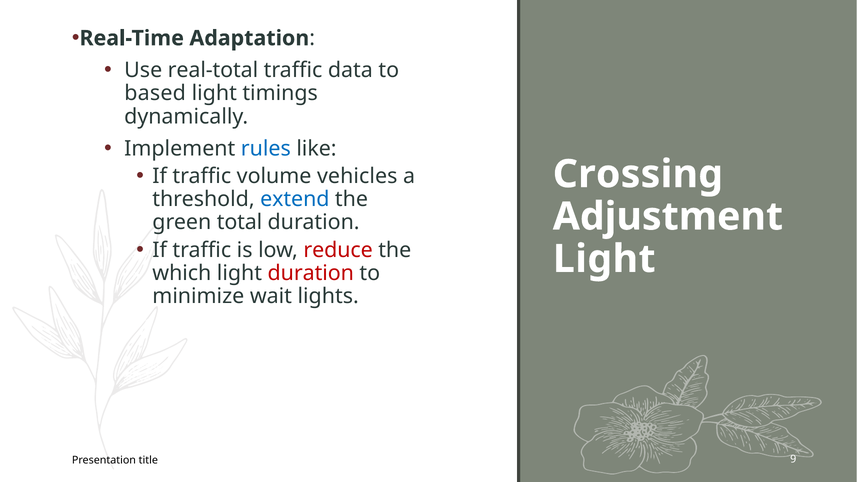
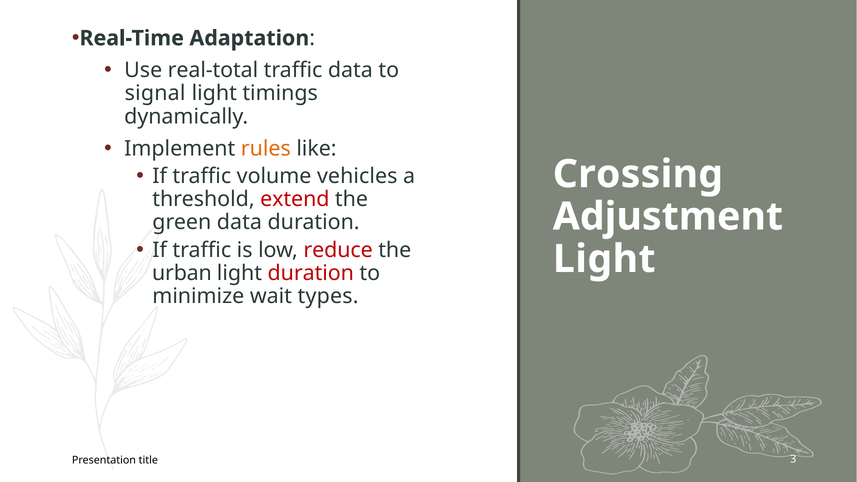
based: based -> signal (155, 93)
rules colour: blue -> orange (266, 149)
extend colour: blue -> red (295, 199)
green total: total -> data (239, 222)
which: which -> urban (182, 273)
lights: lights -> types (328, 296)
9: 9 -> 3 (793, 459)
